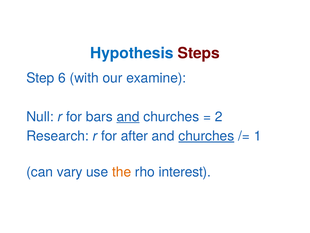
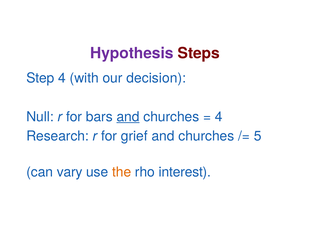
Hypothesis colour: blue -> purple (132, 53)
Step 6: 6 -> 4 (62, 78)
examine: examine -> decision (156, 78)
2: 2 -> 4 (219, 117)
after: after -> grief (134, 136)
churches underline: present -> none (206, 136)
1: 1 -> 5 (258, 136)
